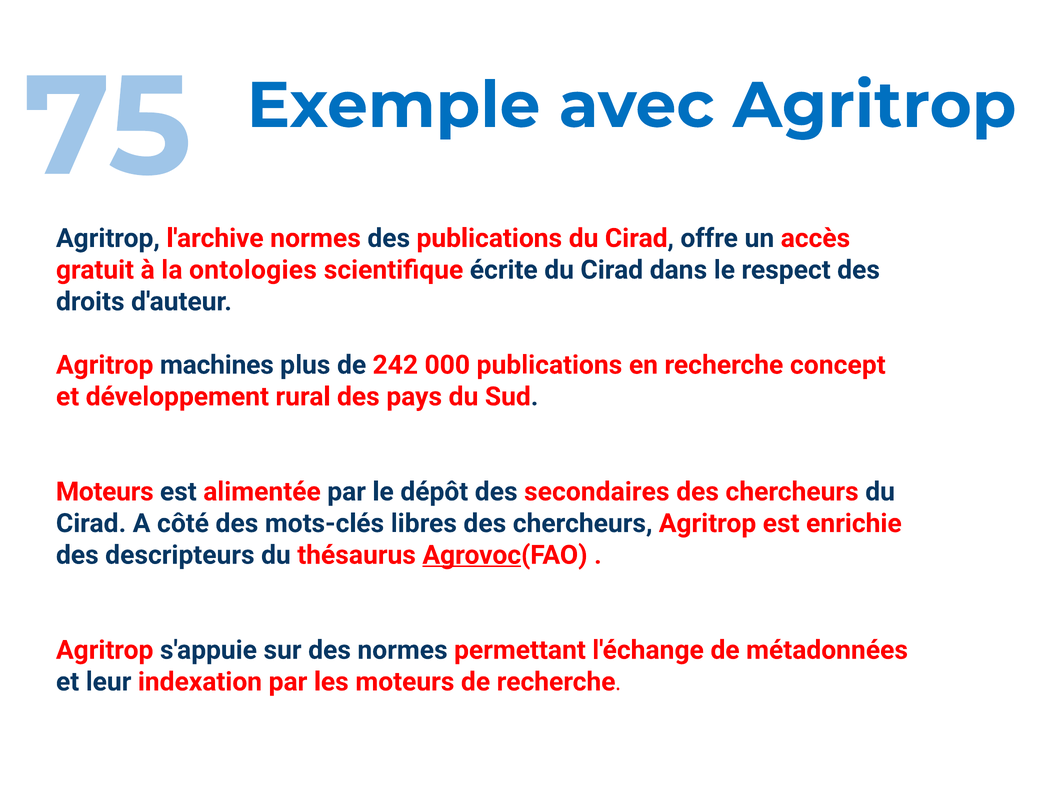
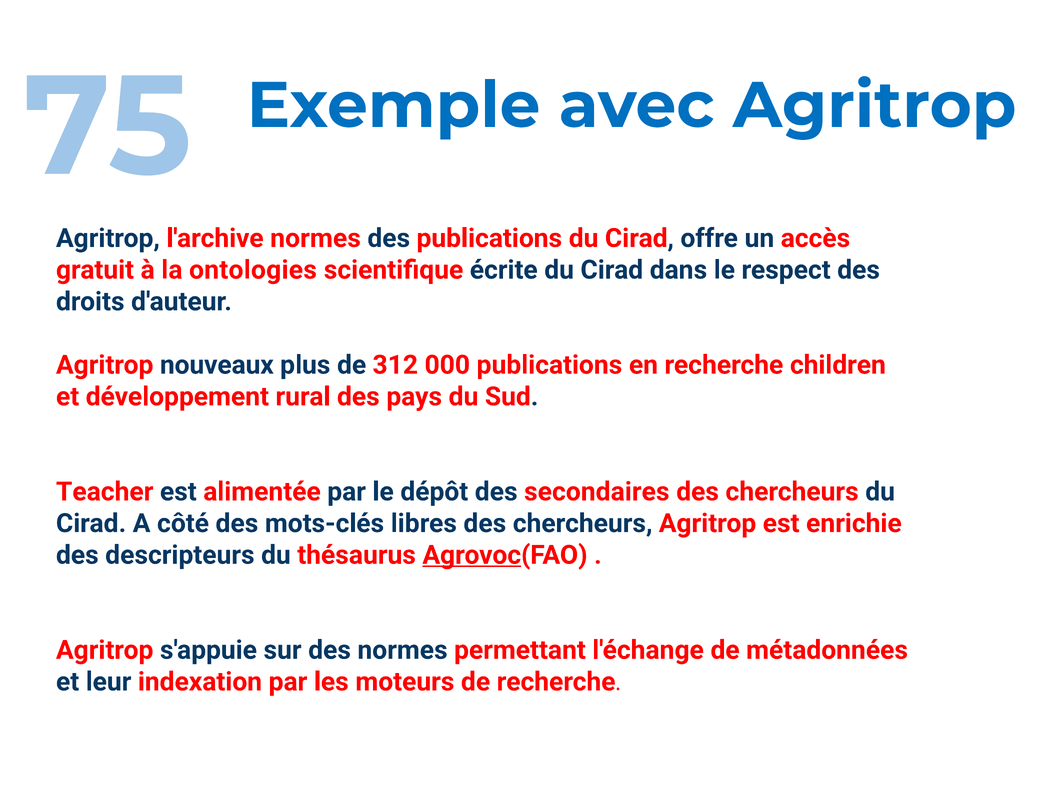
machines: machines -> nouveaux (217, 365)
242: 242 -> 312 (395, 365)
concept: concept -> children (838, 365)
Moteurs: Moteurs -> Teacher (105, 492)
